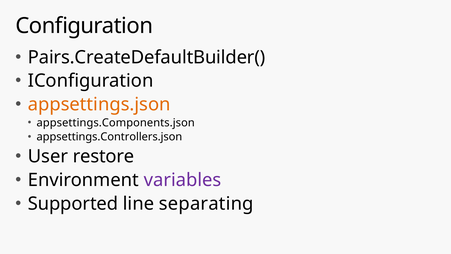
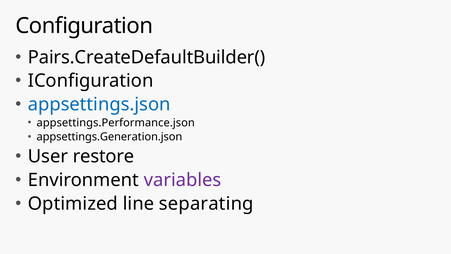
appsettings.json colour: orange -> blue (99, 104)
appsettings.Components.json: appsettings.Components.json -> appsettings.Performance.json (116, 123)
appsettings.Controllers.json: appsettings.Controllers.json -> appsettings.Generation.json (109, 137)
Supported: Supported -> Optimized (73, 203)
